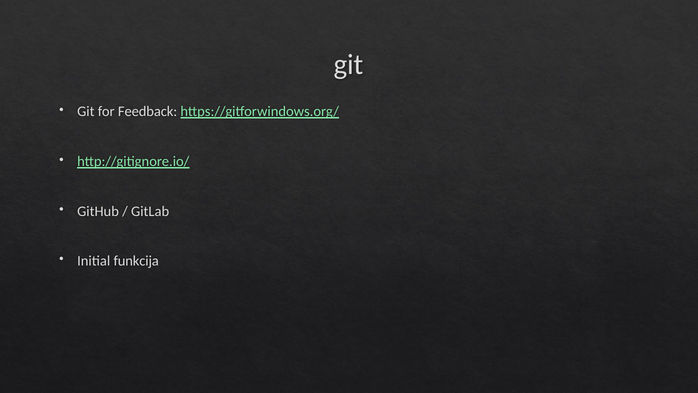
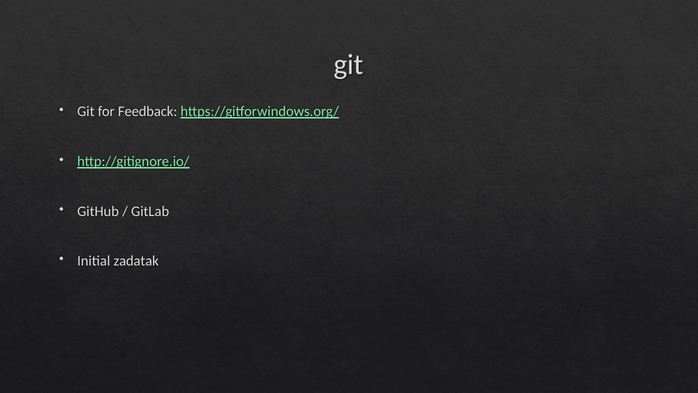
funkcija: funkcija -> zadatak (136, 261)
